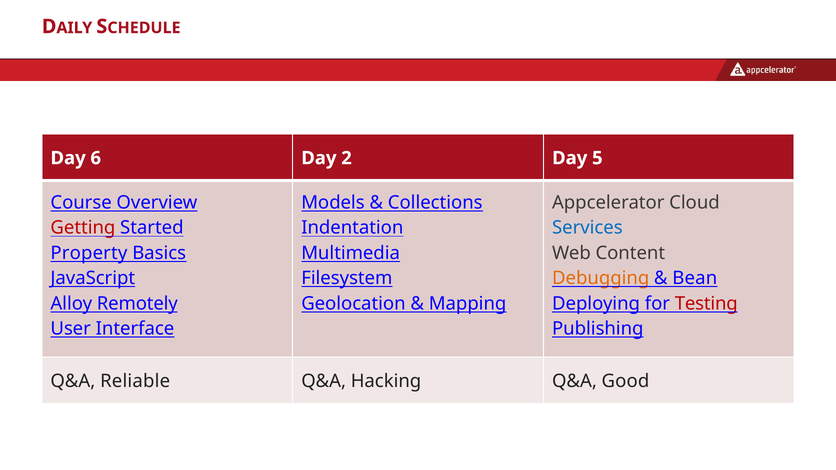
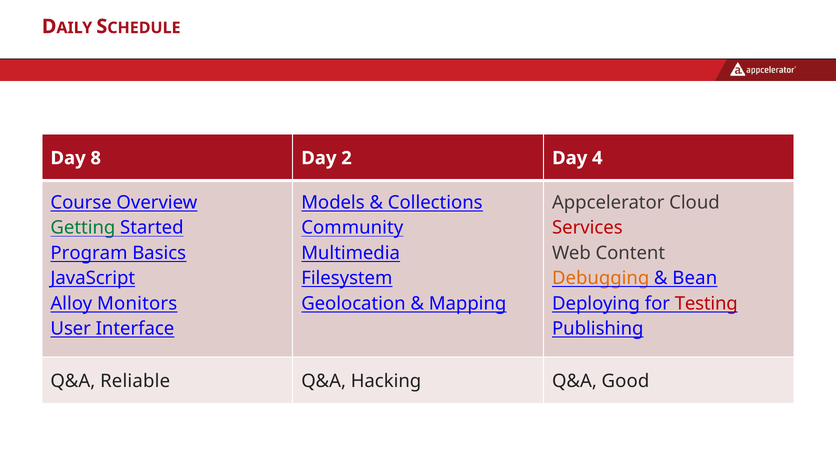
6: 6 -> 8 (96, 158)
5: 5 -> 4 (597, 158)
Getting colour: red -> green (83, 228)
Indentation: Indentation -> Community (352, 228)
Services colour: blue -> red (587, 228)
Property: Property -> Program (89, 253)
Remotely: Remotely -> Monitors (137, 304)
